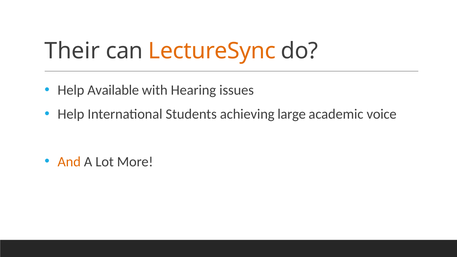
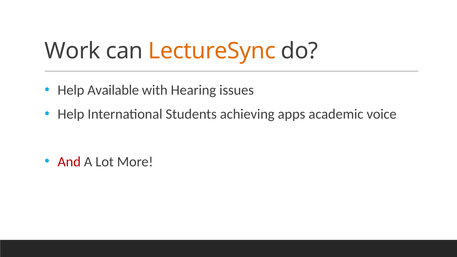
Their: Their -> Work (72, 51)
large: large -> apps (292, 114)
And colour: orange -> red (69, 162)
